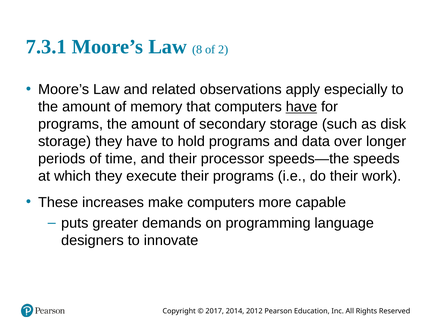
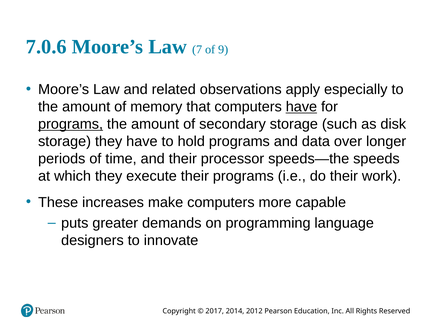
7.3.1: 7.3.1 -> 7.0.6 (46, 47)
8: 8 -> 7 (197, 50)
2: 2 -> 9 (223, 50)
programs underline: none -> present (71, 124)
